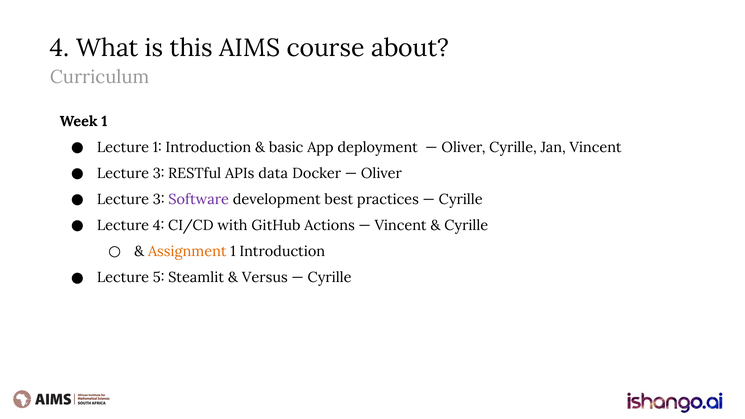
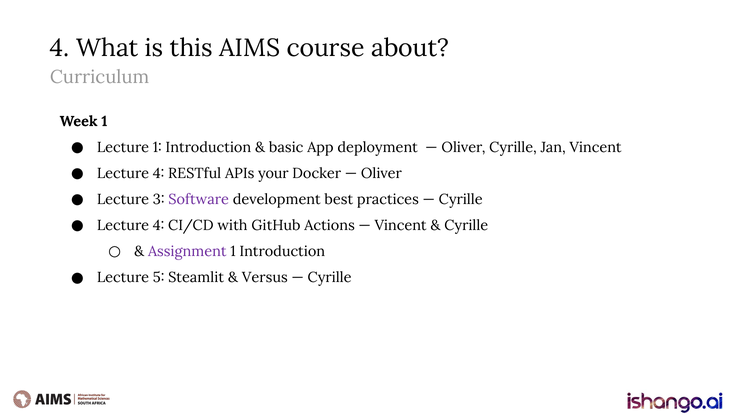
3: 3 -> 4 (159, 173)
data: data -> your (273, 173)
Assignment colour: orange -> purple (187, 252)
